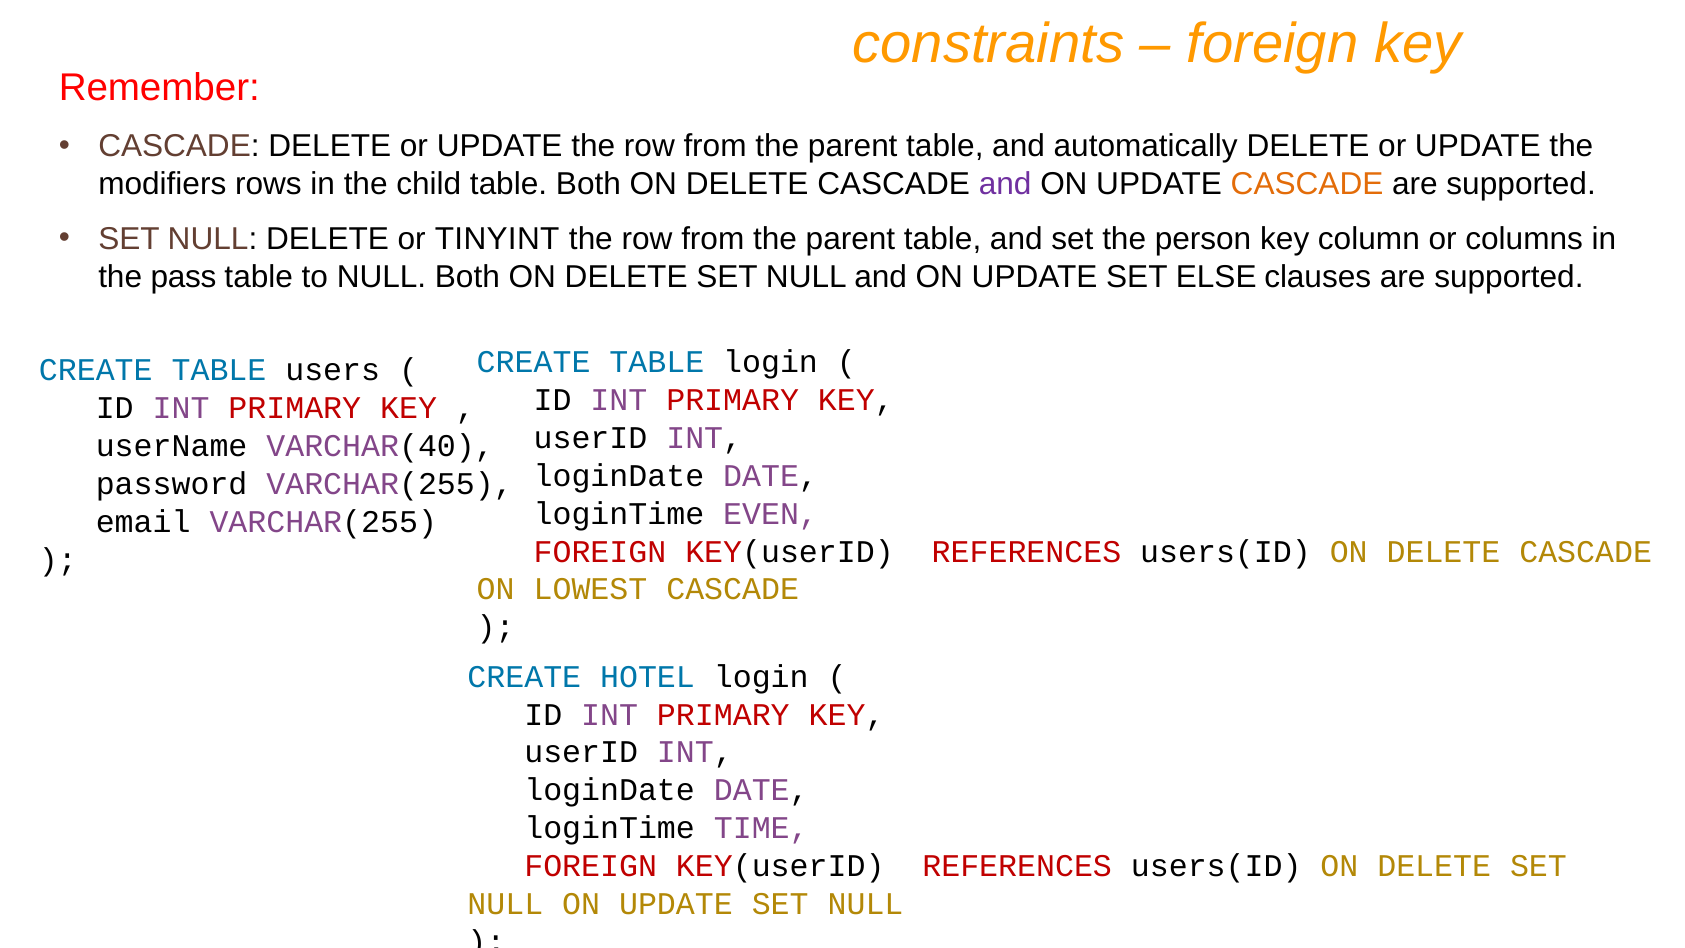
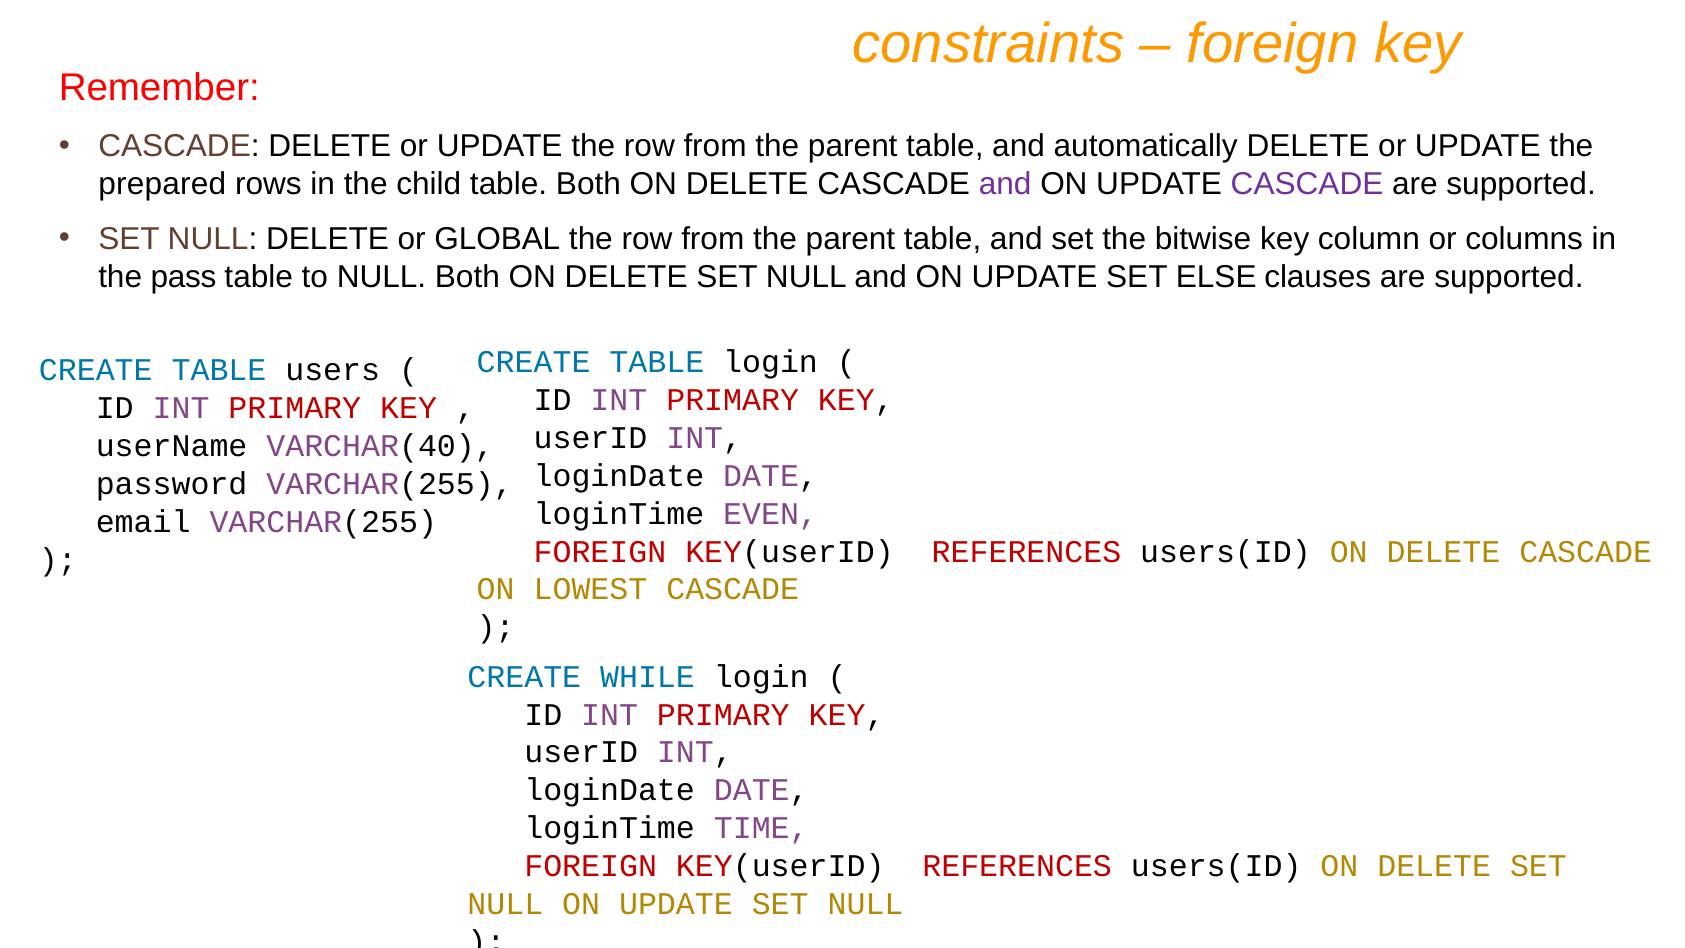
modifiers: modifiers -> prepared (162, 184)
CASCADE colour: orange -> purple (1307, 184)
TINYINT: TINYINT -> GLOBAL (497, 239)
person: person -> bitwise (1203, 239)
HOTEL: HOTEL -> WHILE (648, 677)
